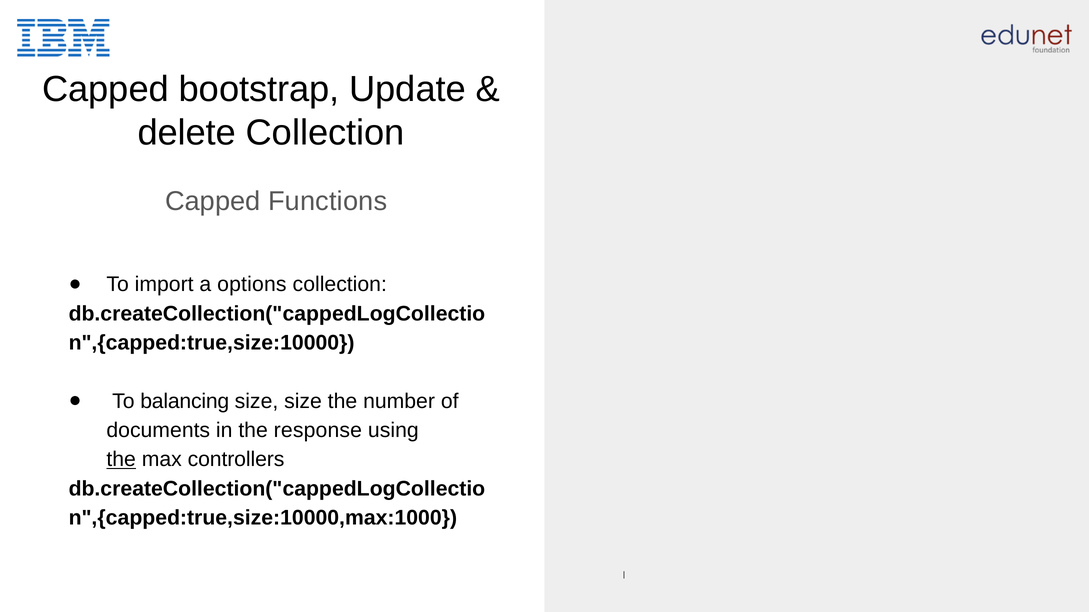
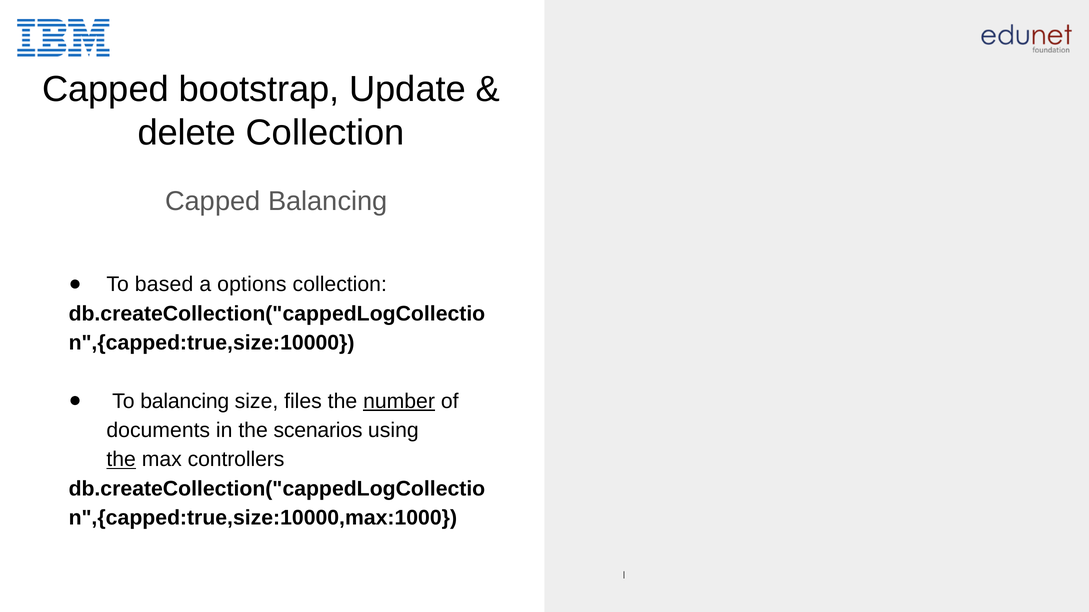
Capped Functions: Functions -> Balancing (328, 201)
import: import -> based (164, 285)
size size: size -> files (303, 401)
number underline: none -> present (399, 401)
response: response -> scenarios (318, 431)
